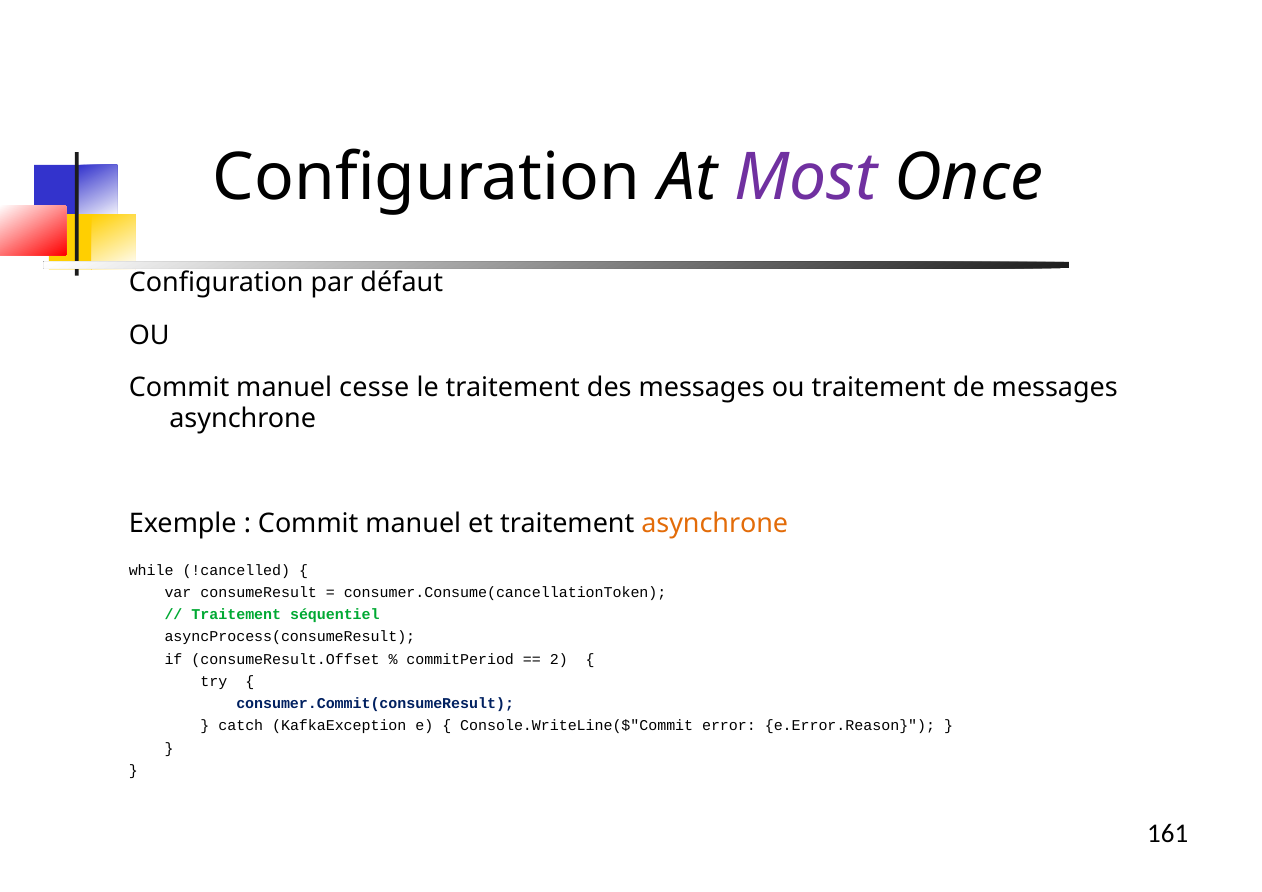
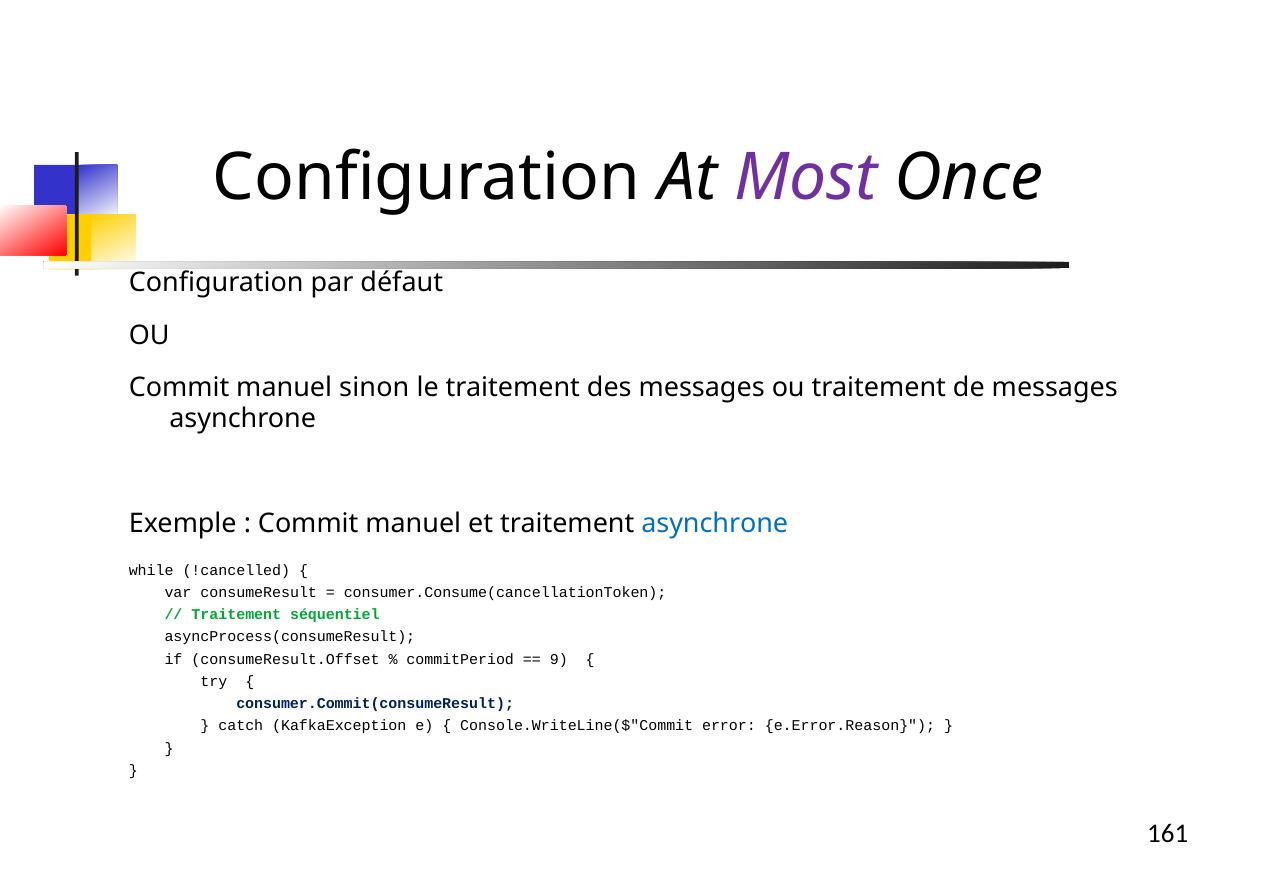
cesse: cesse -> sinon (374, 388)
asynchrone colour: orange -> blue (715, 524)
2: 2 -> 9 (559, 659)
